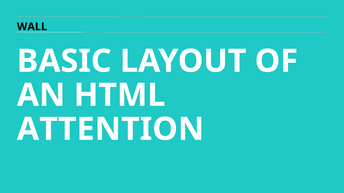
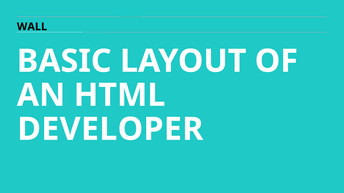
ATTENTION: ATTENTION -> DEVELOPER (110, 129)
